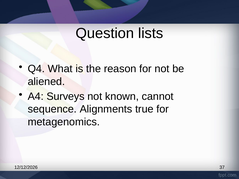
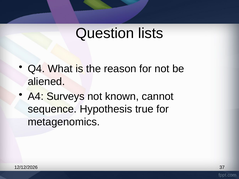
Alignments: Alignments -> Hypothesis (106, 109)
